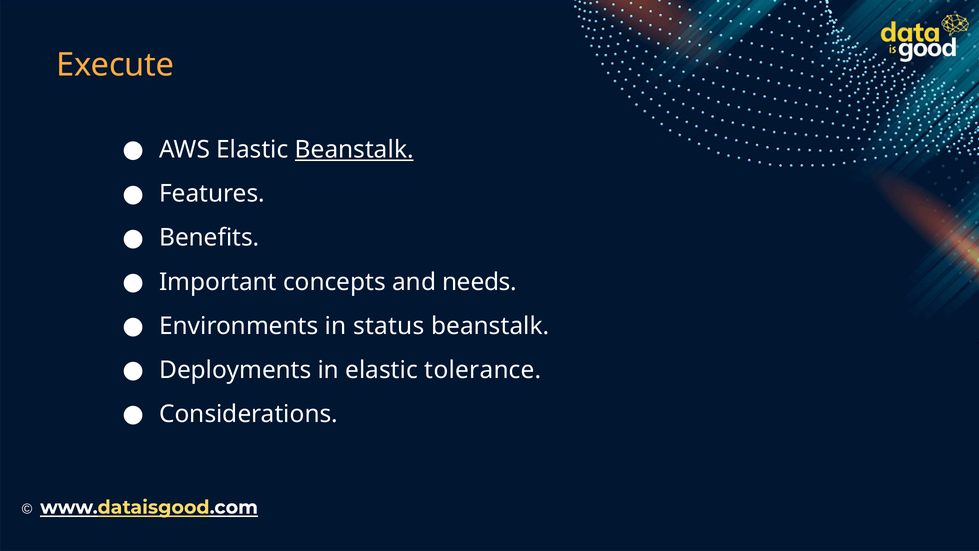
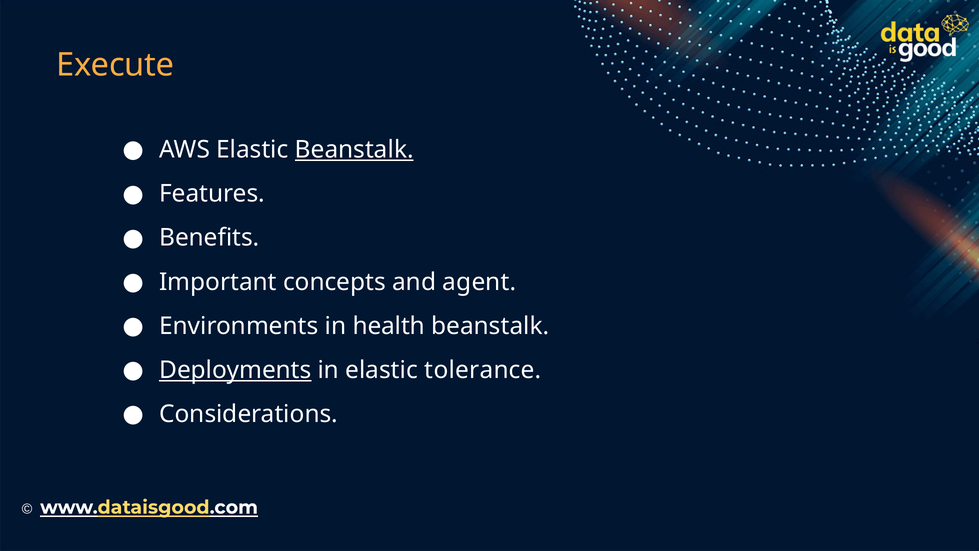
needs: needs -> agent (479, 282)
status: status -> health (389, 326)
Deployments underline: none -> present (235, 370)
